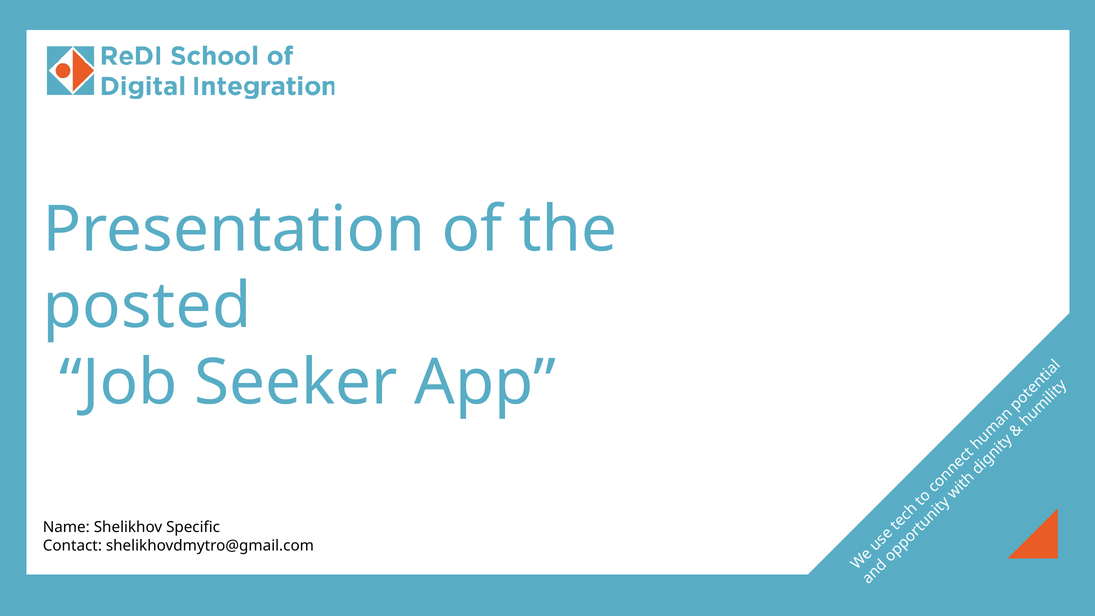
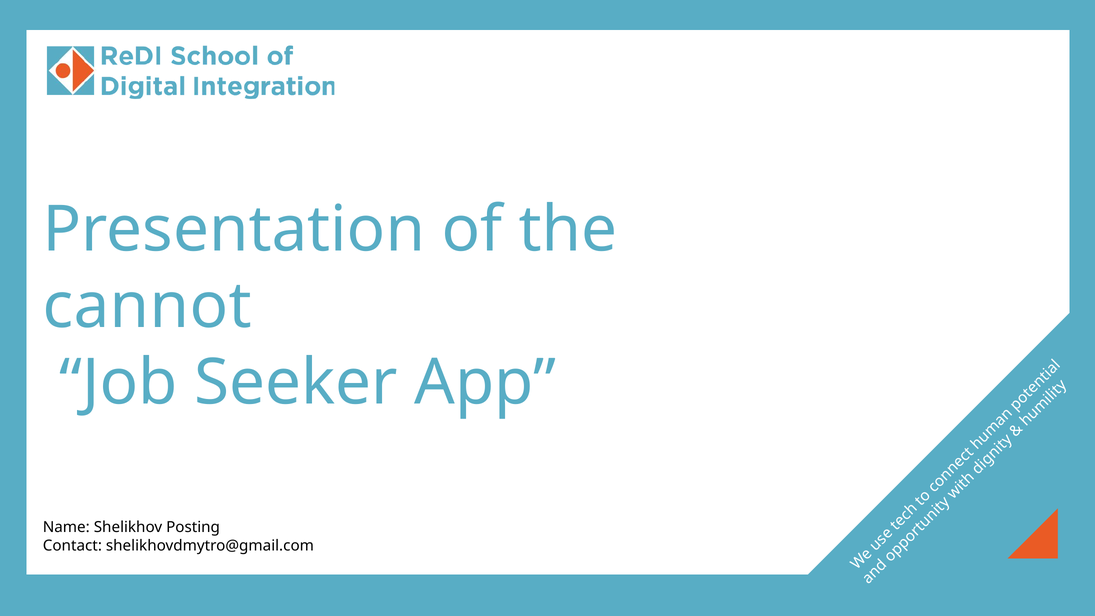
posted: posted -> cannot (147, 306)
Specific: Specific -> Posting (193, 527)
